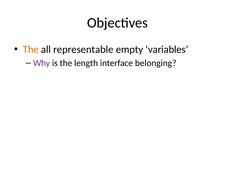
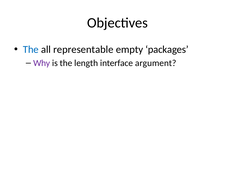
The colour: orange -> blue (31, 49)
variables: variables -> packages (167, 49)
belonging: belonging -> argument (156, 63)
